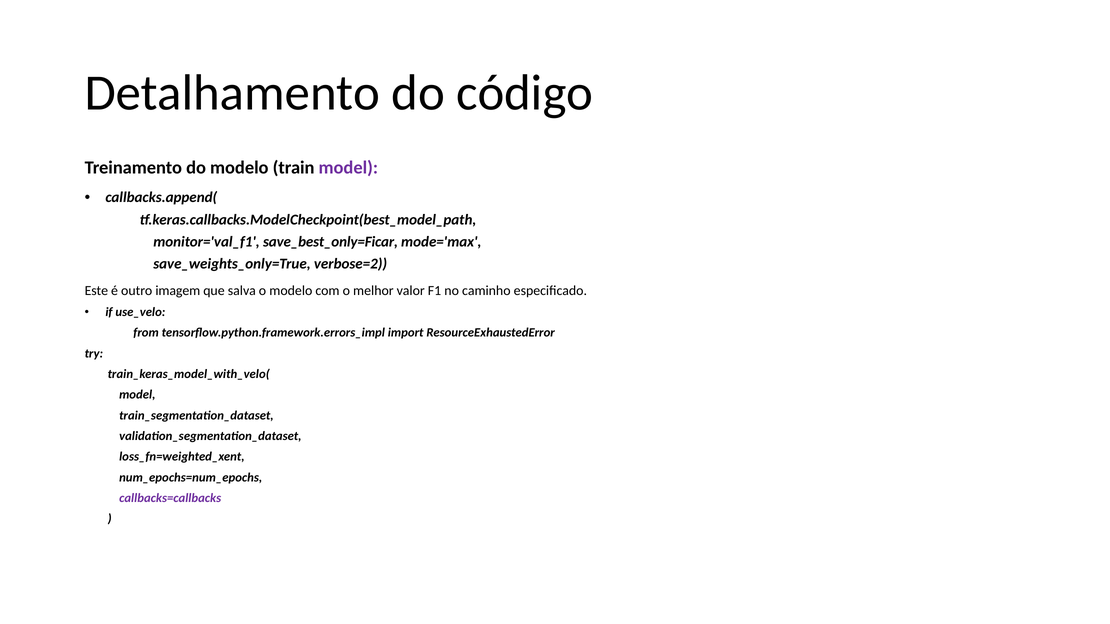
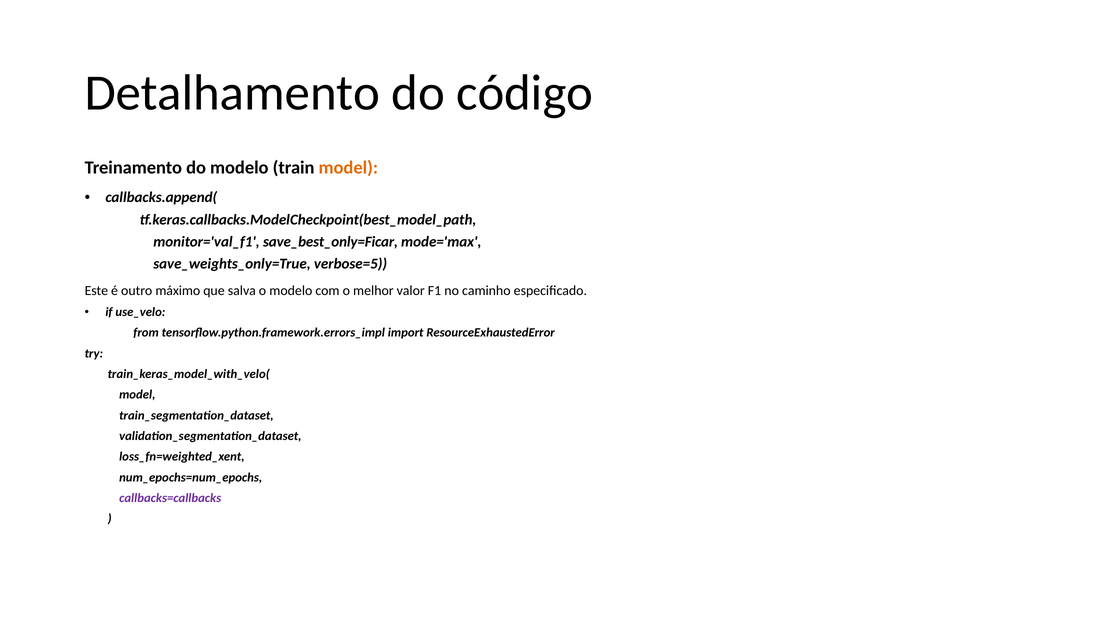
model colour: purple -> orange (348, 168)
verbose=2: verbose=2 -> verbose=5 (351, 264)
imagem: imagem -> máximo (178, 291)
